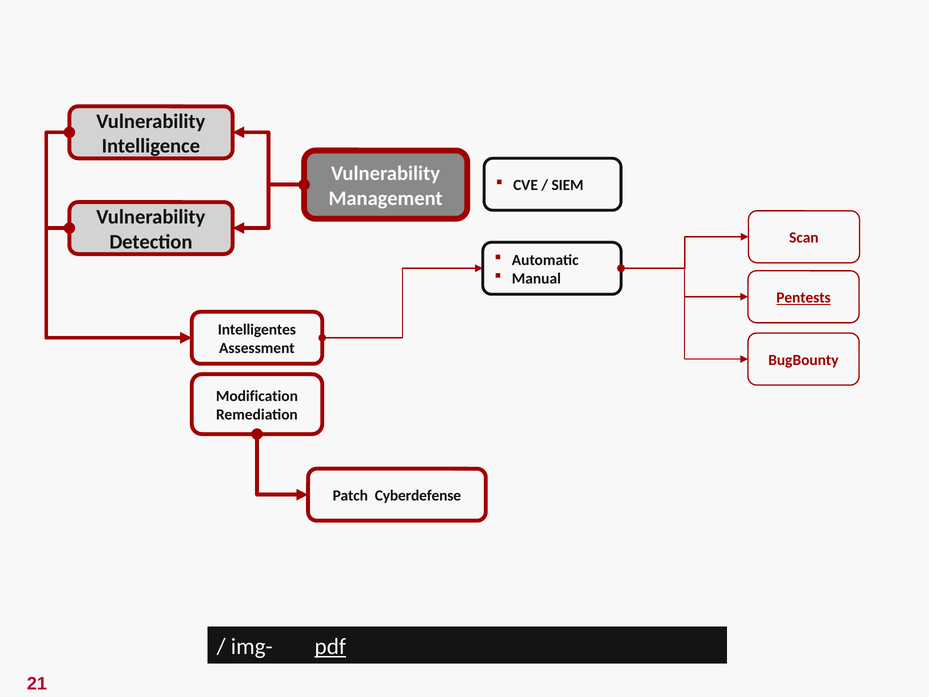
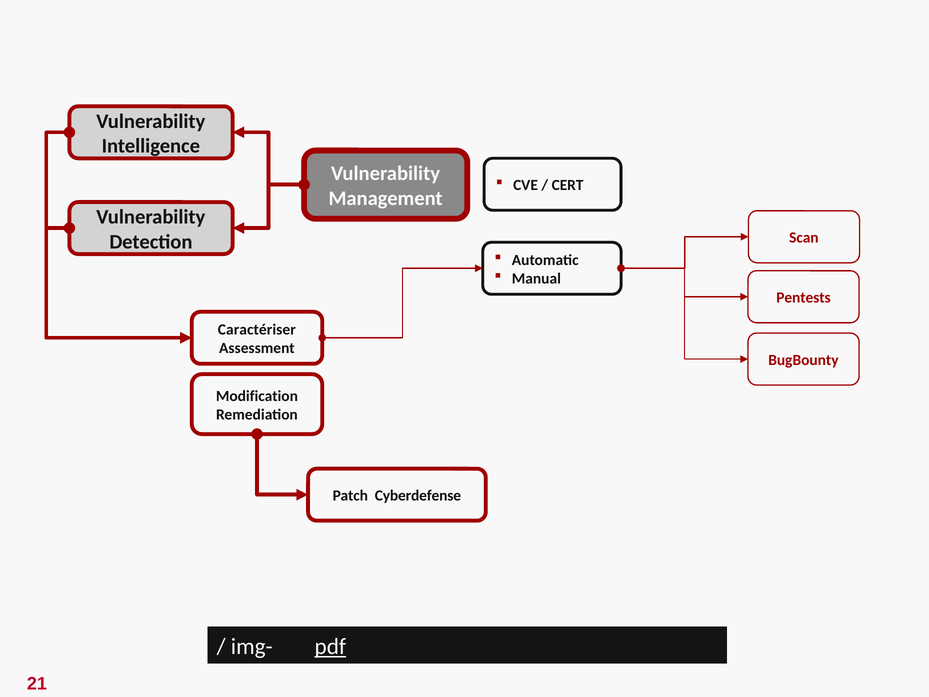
SIEM: SIEM -> CERT (568, 185)
Pentests underline: present -> none (803, 298)
Intelligentes: Intelligentes -> Caractériser (257, 329)
